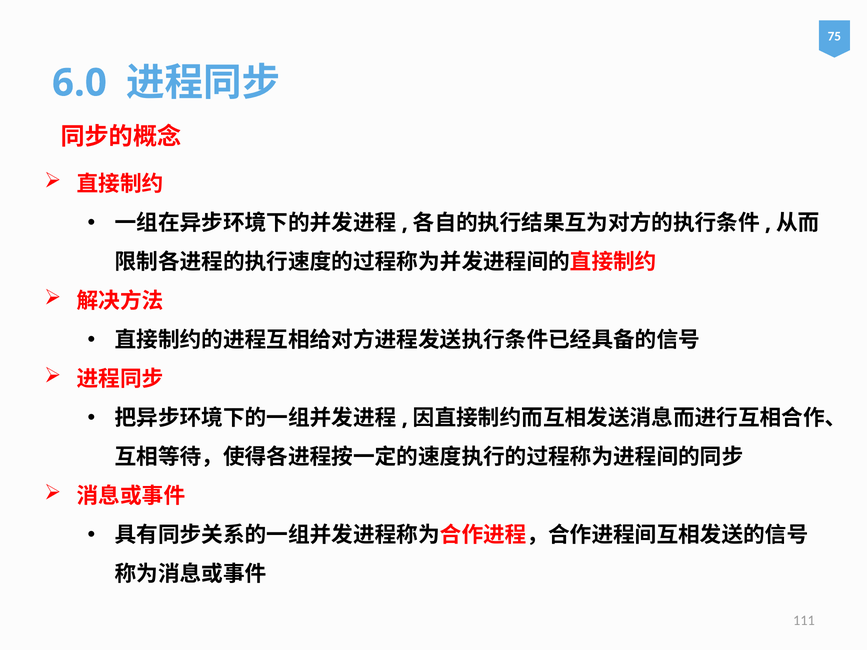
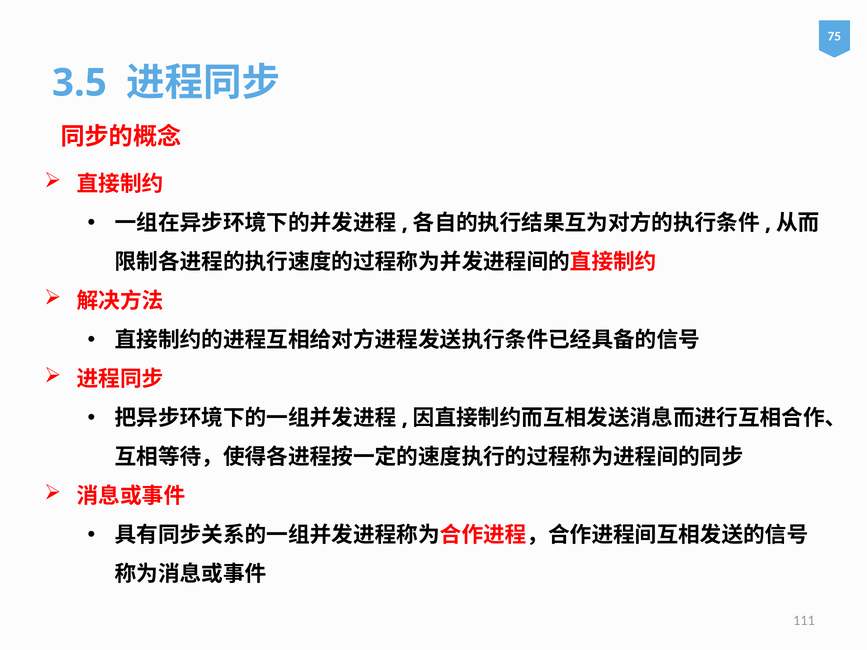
6.0: 6.0 -> 3.5 (79, 83)
